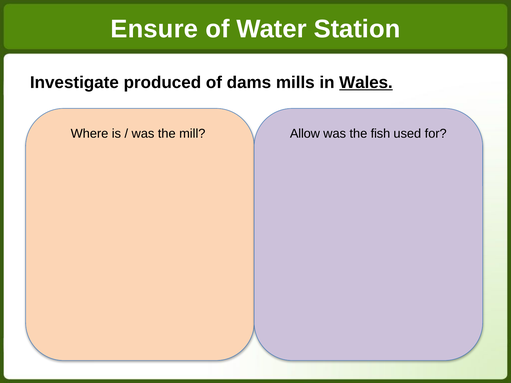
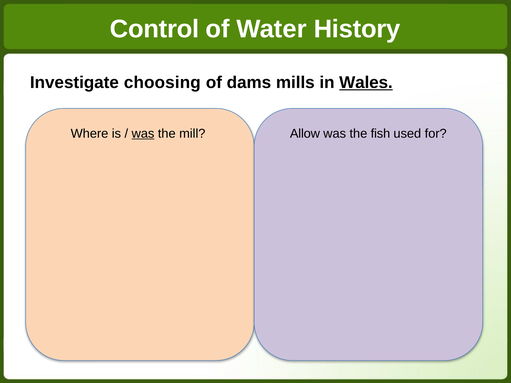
Ensure: Ensure -> Control (155, 29)
Station: Station -> History (357, 29)
produced: produced -> choosing (162, 83)
was underline: none -> present (143, 134)
